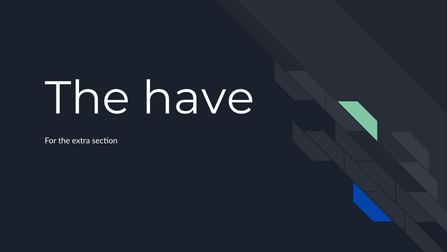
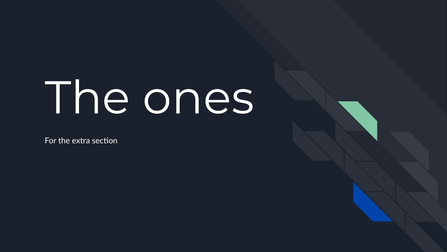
have: have -> ones (198, 98)
